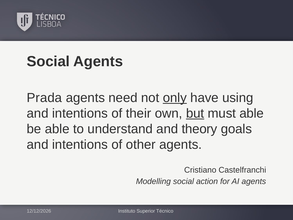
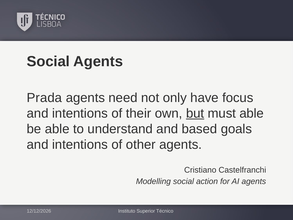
only underline: present -> none (175, 98)
using: using -> focus (238, 98)
theory: theory -> based (199, 129)
